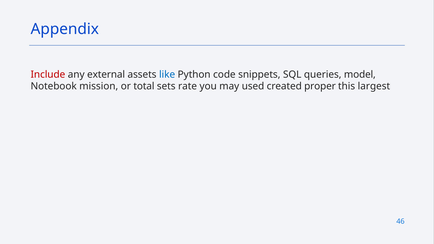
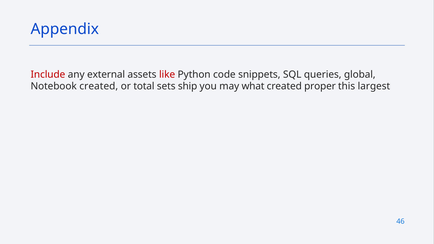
like colour: blue -> red (167, 74)
model: model -> global (360, 74)
Notebook mission: mission -> created (99, 86)
rate: rate -> ship (188, 86)
used: used -> what (253, 86)
